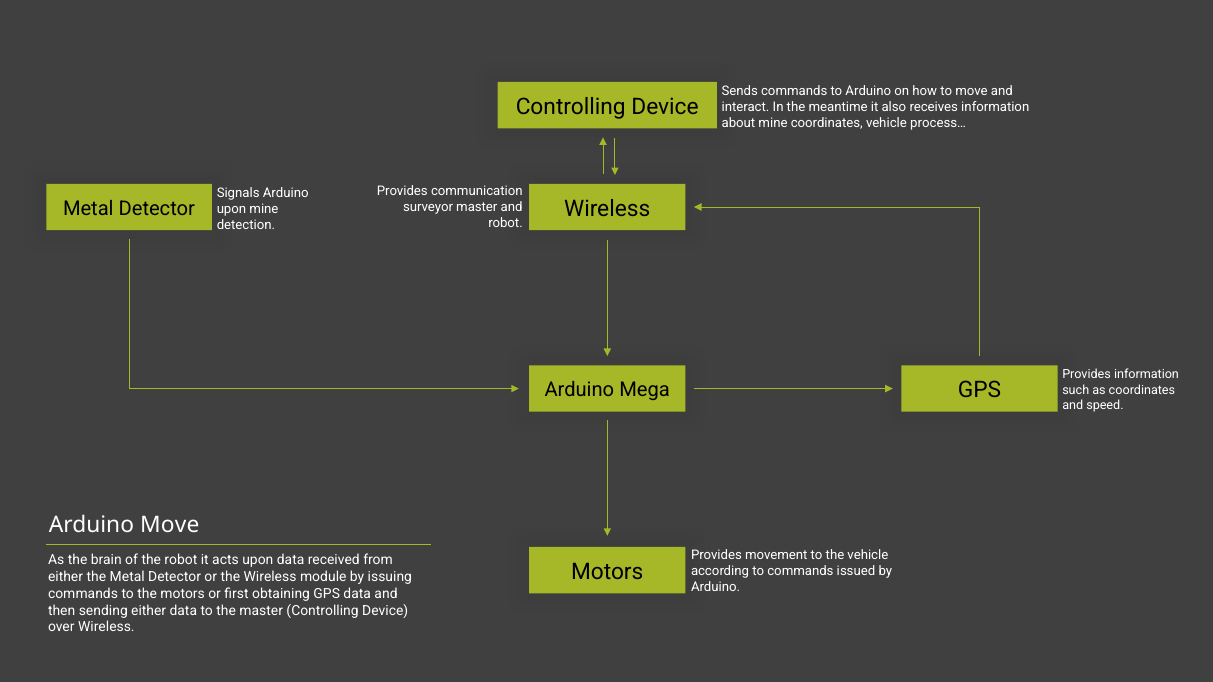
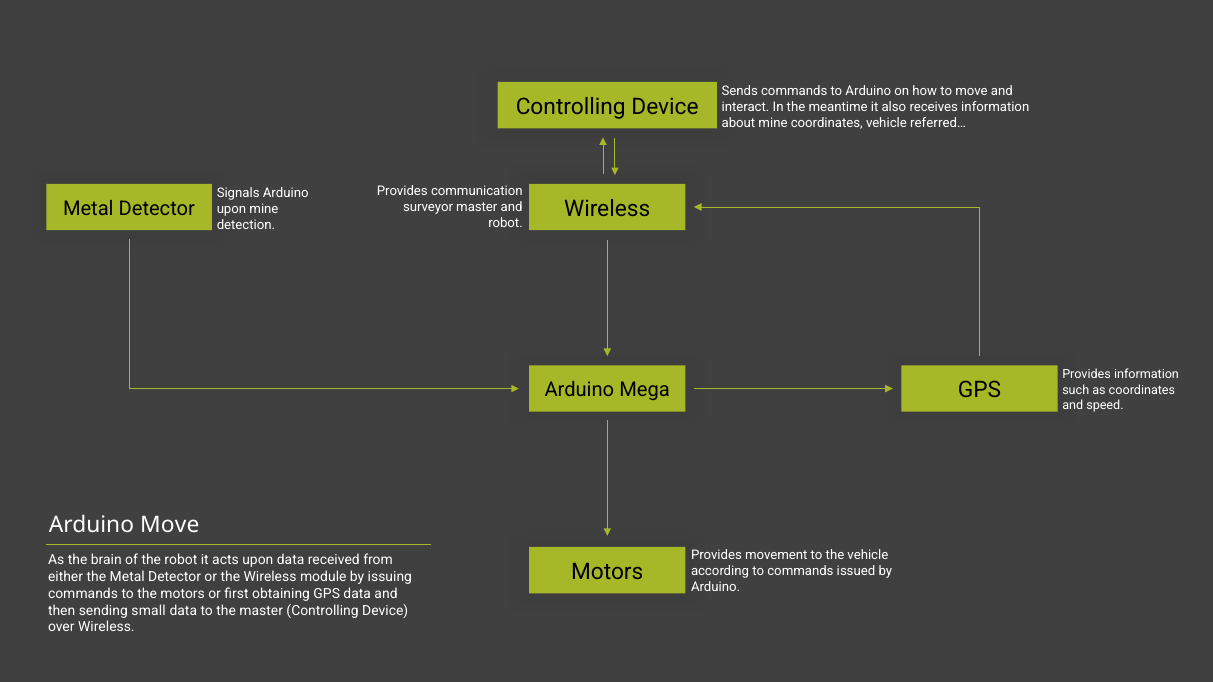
process…: process… -> referred… (938, 123)
sending either: either -> small (149, 611)
